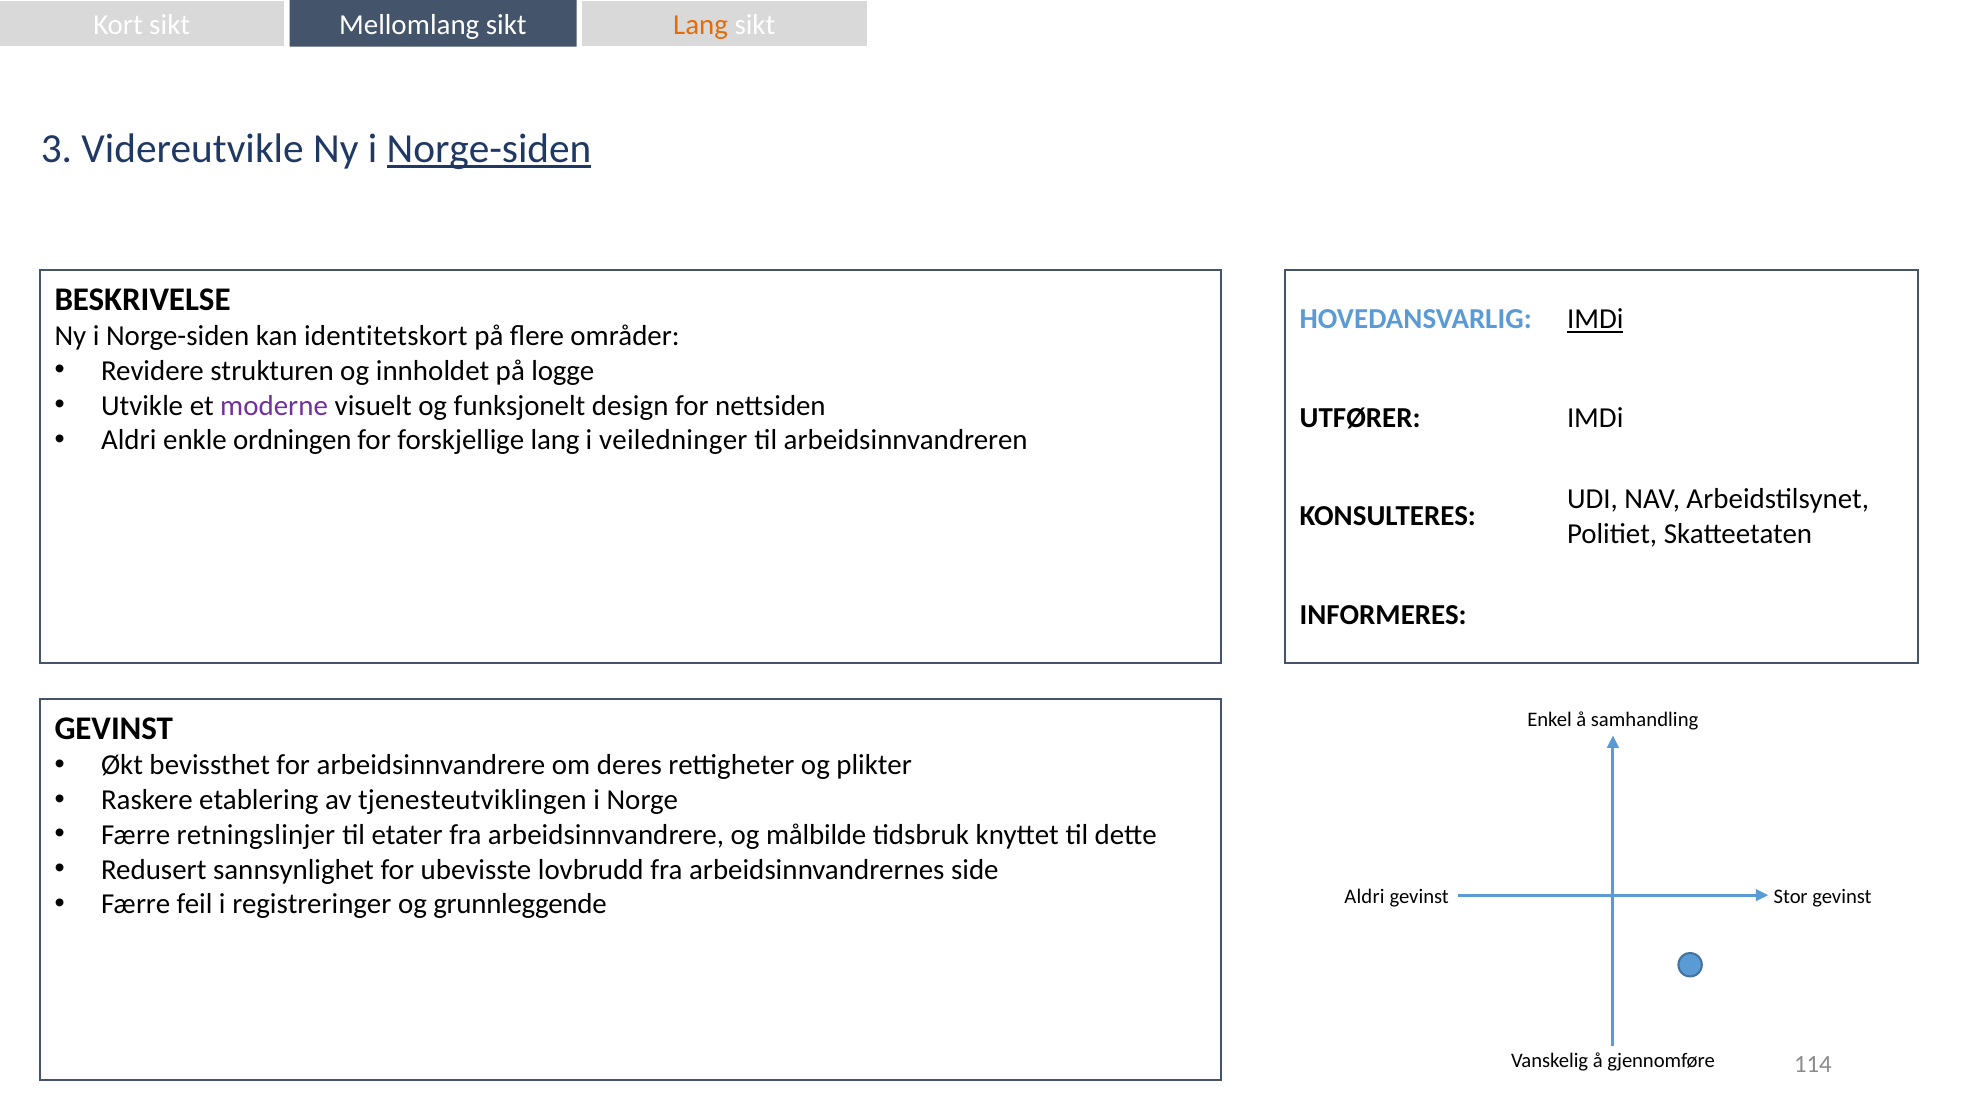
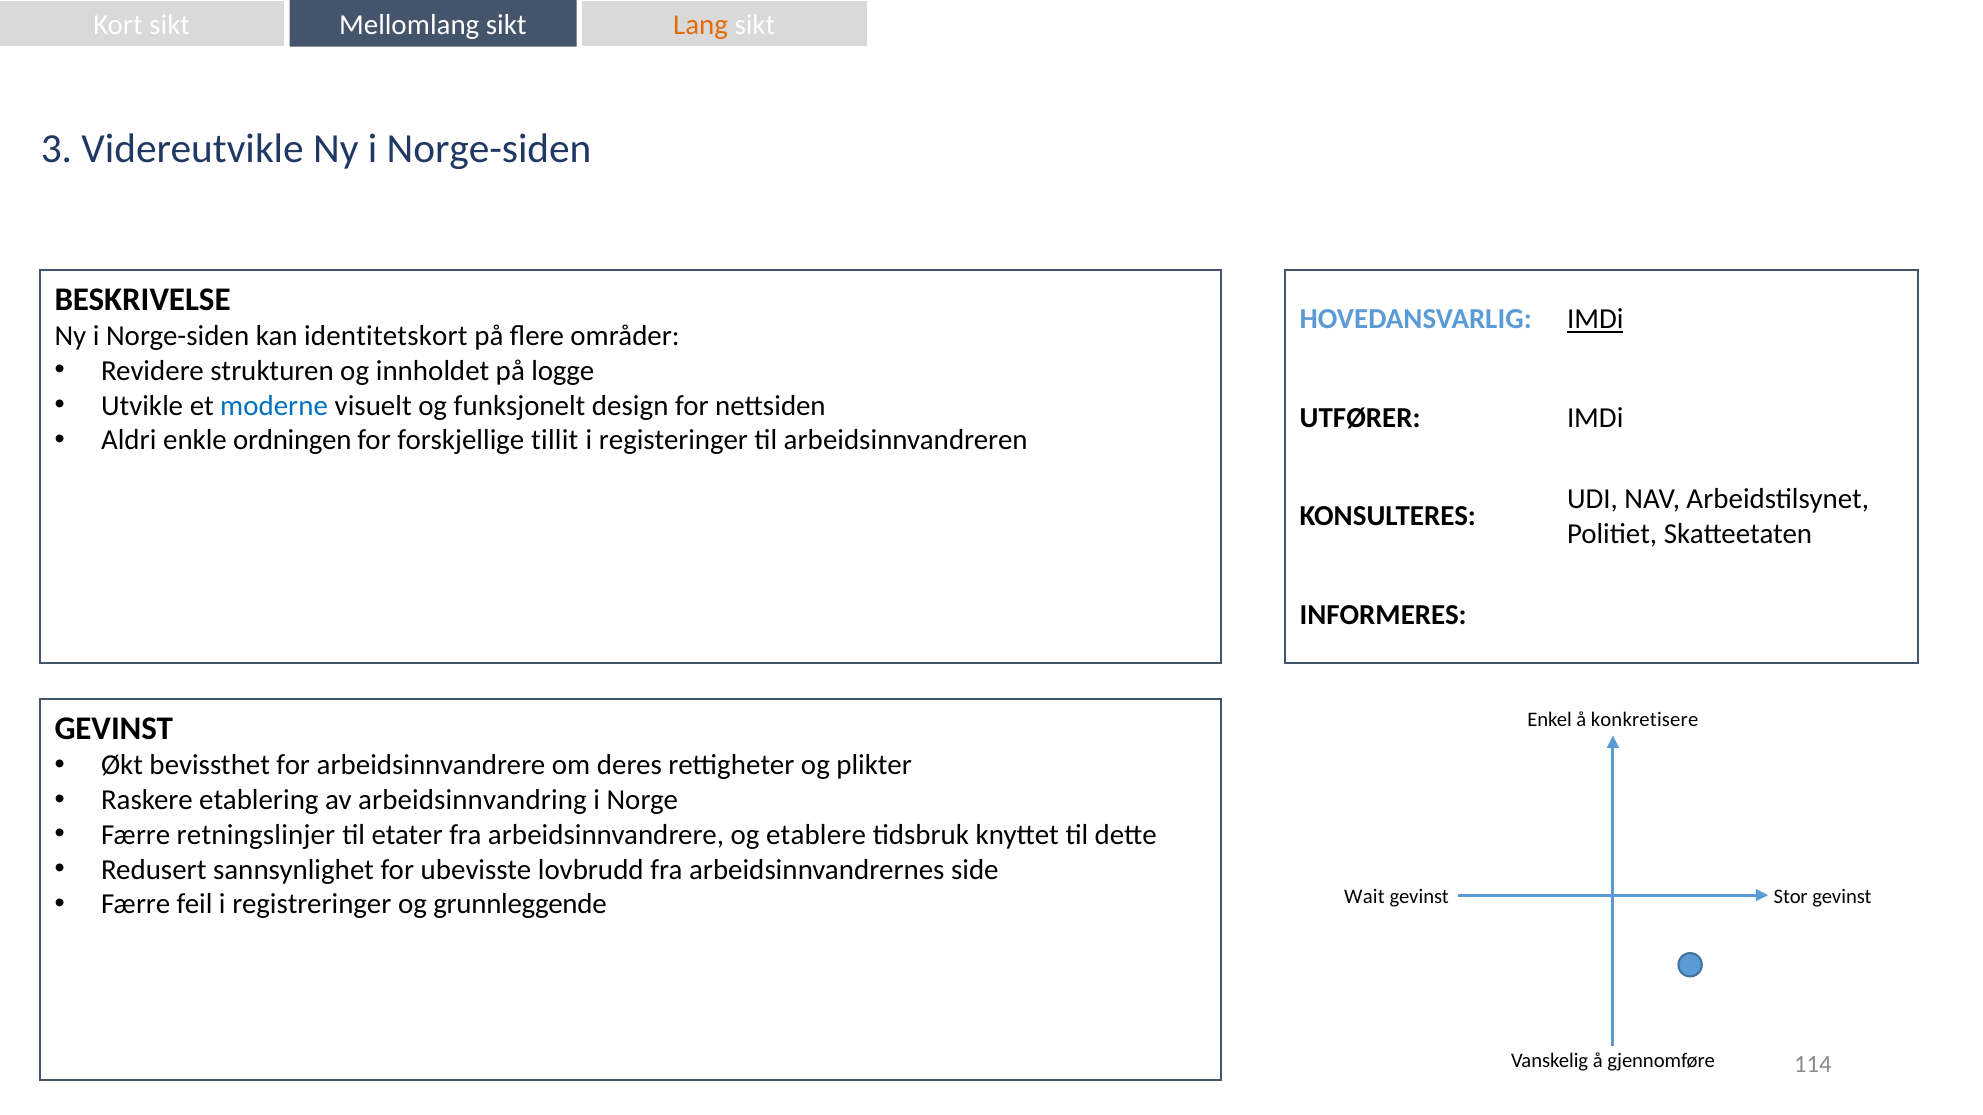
Norge-siden underline: present -> none (489, 149)
moderne colour: purple -> blue (274, 406)
forskjellige lang: lang -> tillit (555, 440)
veiledninger: veiledninger -> registeringer (673, 440)
samhandling: samhandling -> konkretisere (1645, 720)
tjenesteutviklingen: tjenesteutviklingen -> arbeidsinnvandring (472, 800)
målbilde: målbilde -> etablere (816, 835)
Aldri: Aldri -> Wait (1365, 897)
